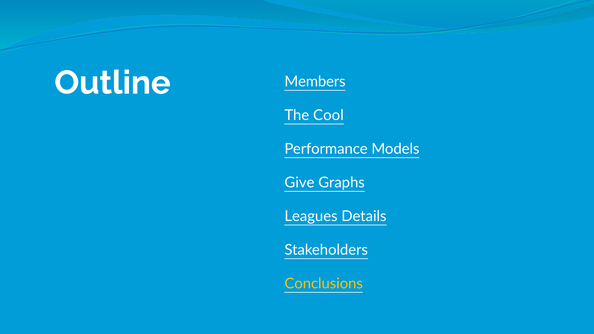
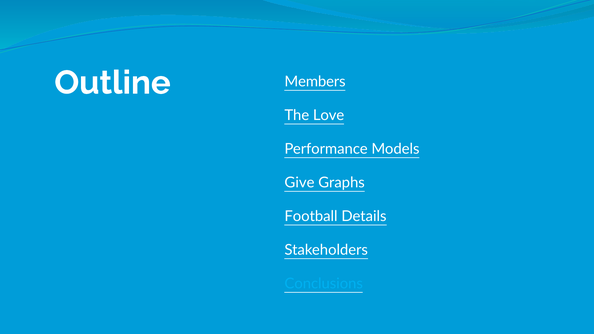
Cool: Cool -> Love (329, 115)
Leagues: Leagues -> Football (311, 216)
Conclusions colour: yellow -> light blue (324, 284)
